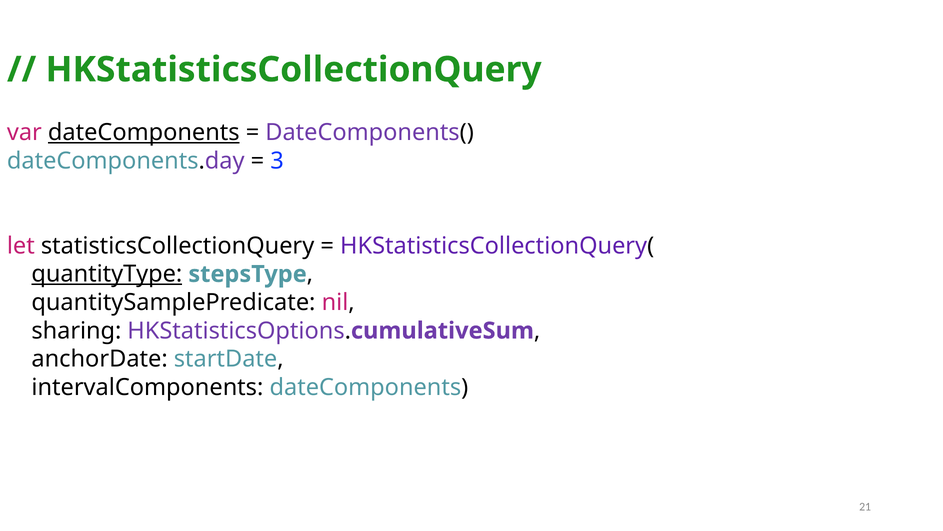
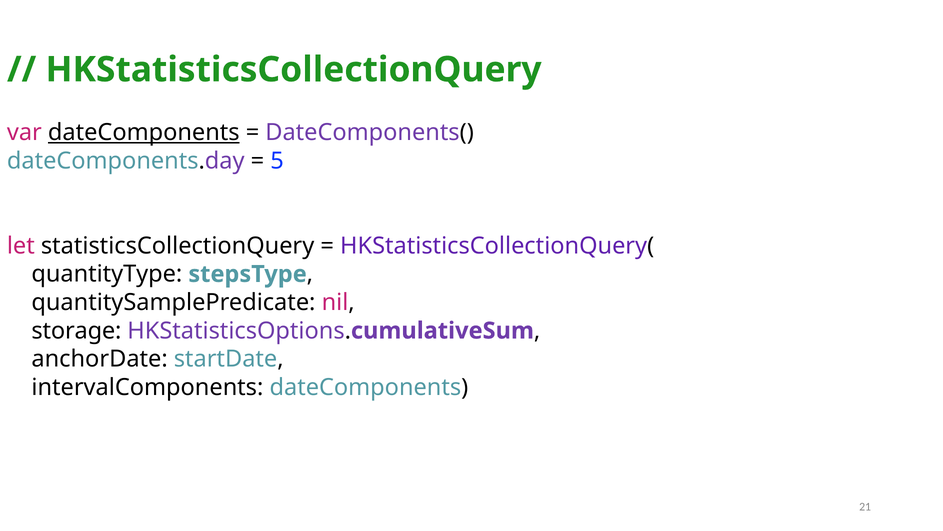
3: 3 -> 5 (277, 161)
quantityType underline: present -> none (107, 274)
sharing: sharing -> storage (76, 330)
